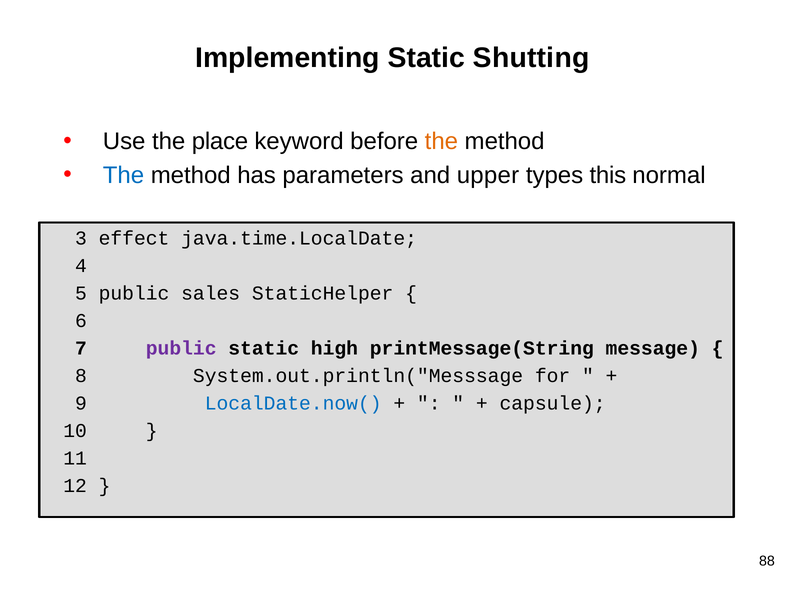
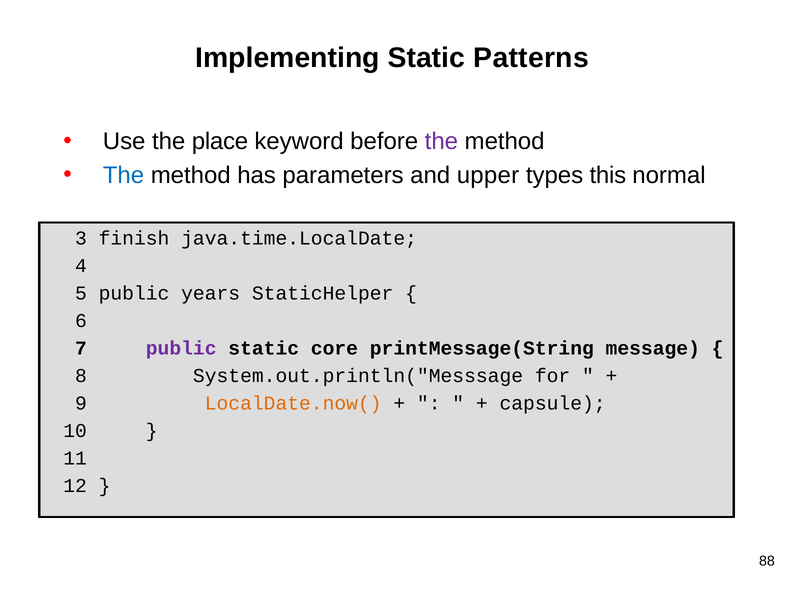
Shutting: Shutting -> Patterns (531, 58)
the colour: orange -> purple (441, 142)
effect: effect -> finish (134, 239)
sales: sales -> years (211, 294)
high: high -> core (334, 349)
LocalDate.now( colour: blue -> orange (293, 404)
